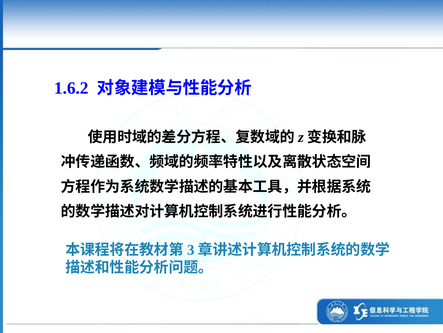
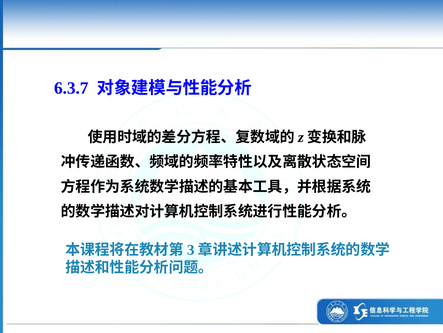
1.6.2: 1.6.2 -> 6.3.7 (71, 88)
